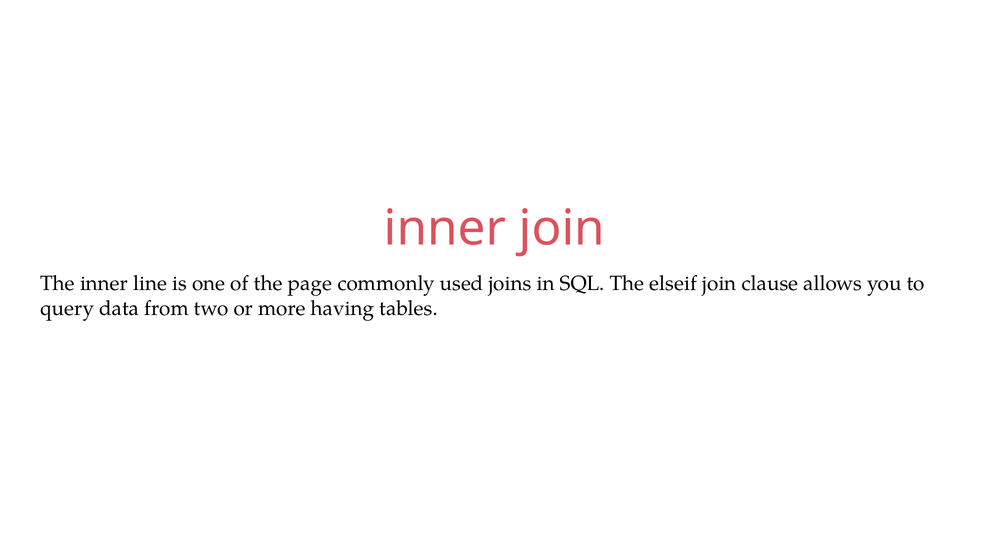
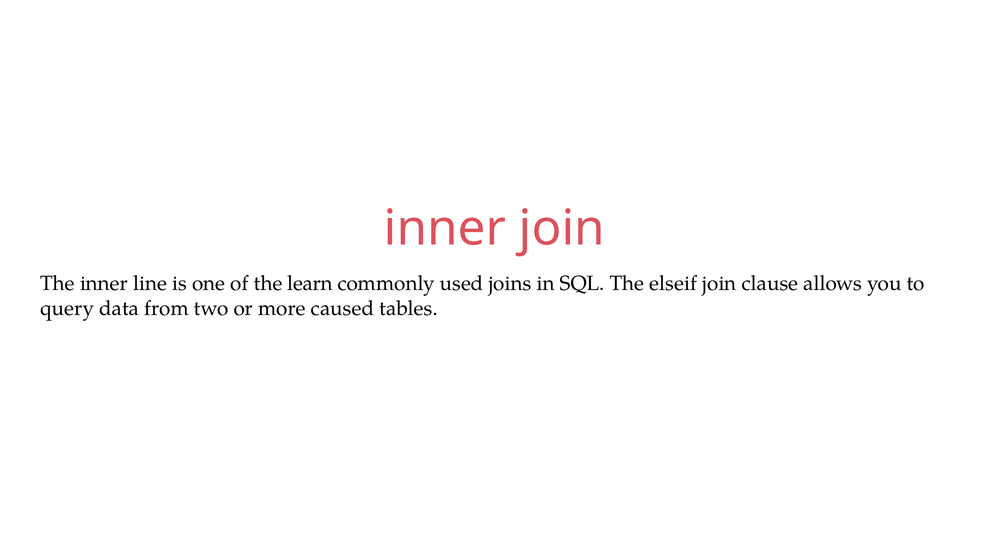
page: page -> learn (310, 284)
having: having -> caused (343, 309)
